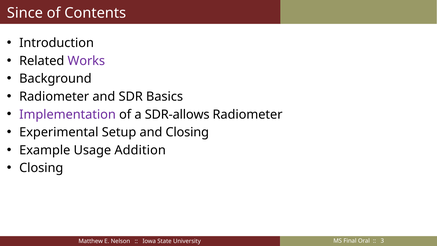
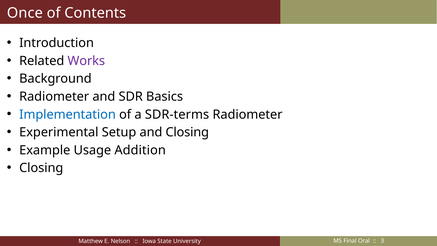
Since: Since -> Once (25, 13)
Implementation colour: purple -> blue (68, 114)
SDR-allows: SDR-allows -> SDR-terms (177, 114)
